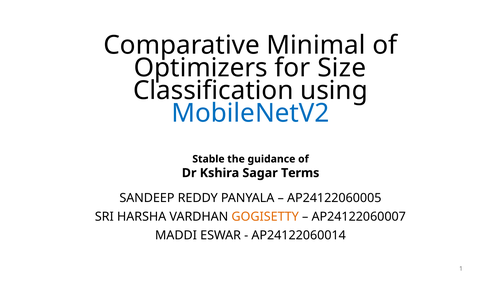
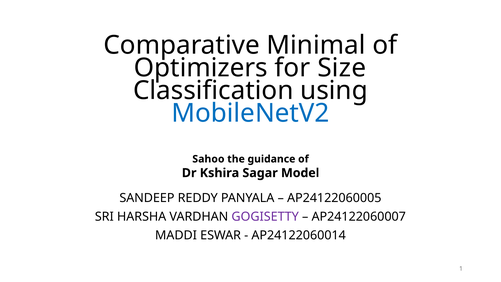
Stable: Stable -> Sahoo (208, 159)
Terms: Terms -> Model (300, 173)
GOGISETTY colour: orange -> purple (265, 216)
